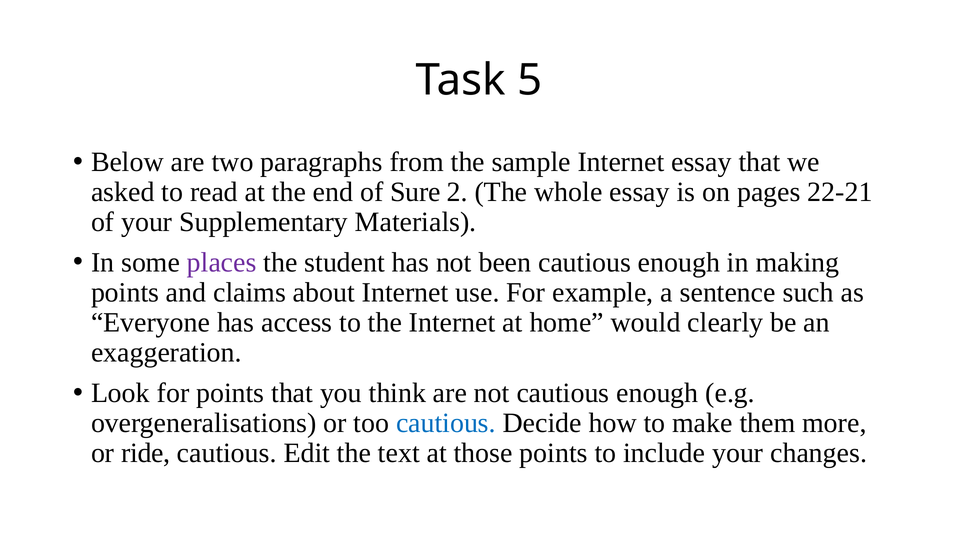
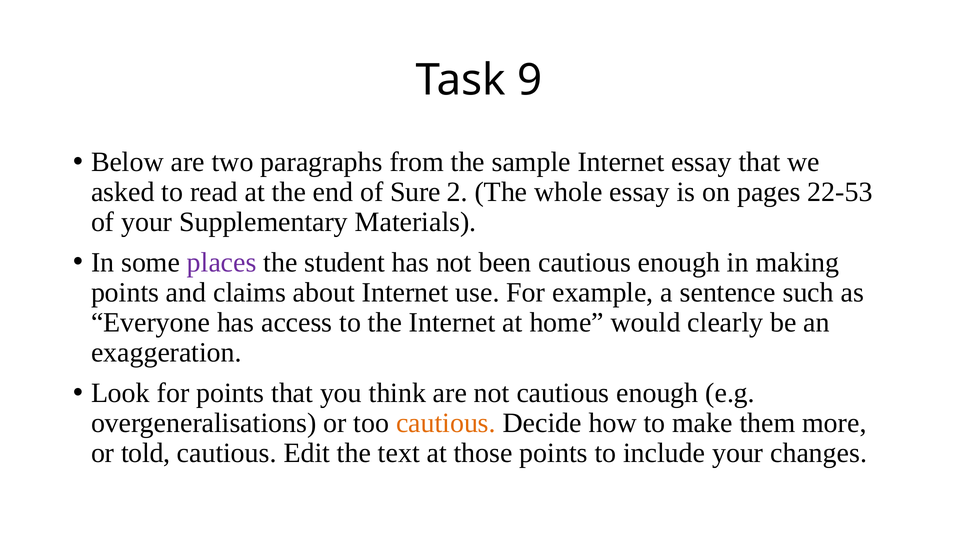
5: 5 -> 9 (530, 80)
22-21: 22-21 -> 22-53 (840, 192)
cautious colour: blue -> orange (446, 423)
ride: ride -> told (146, 453)
